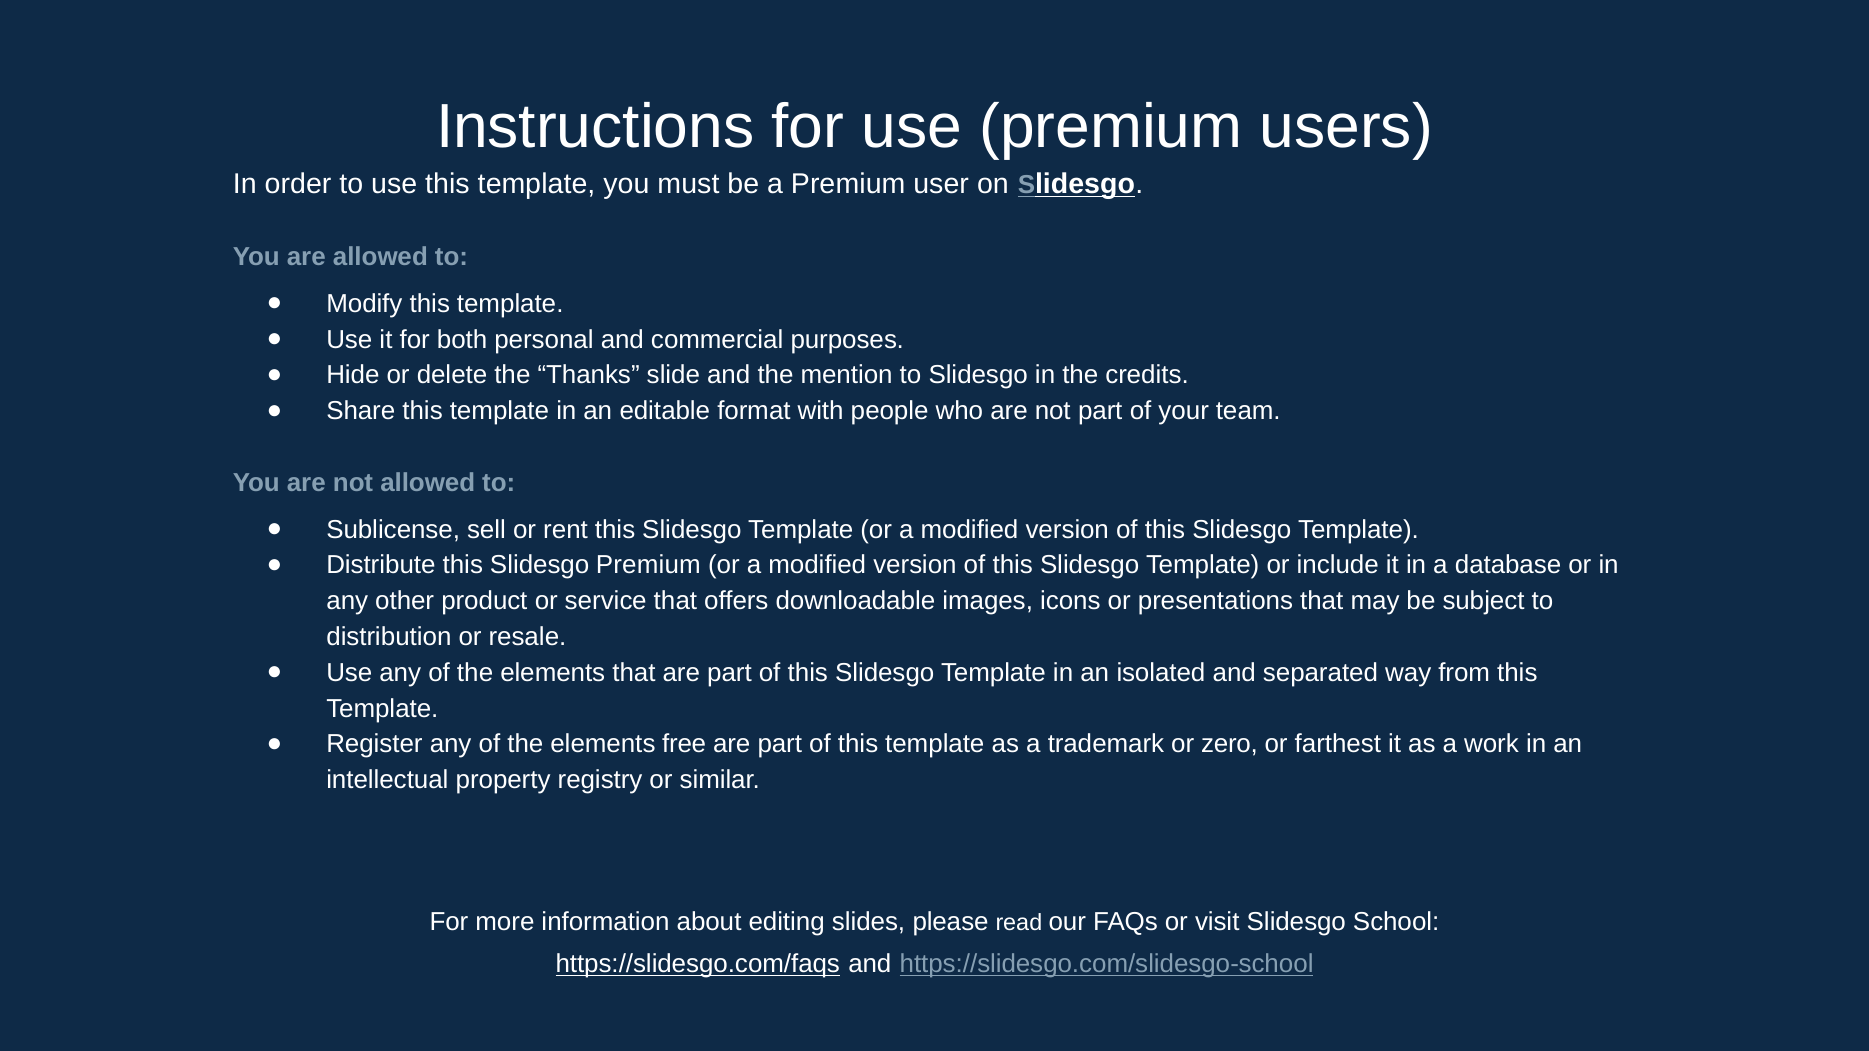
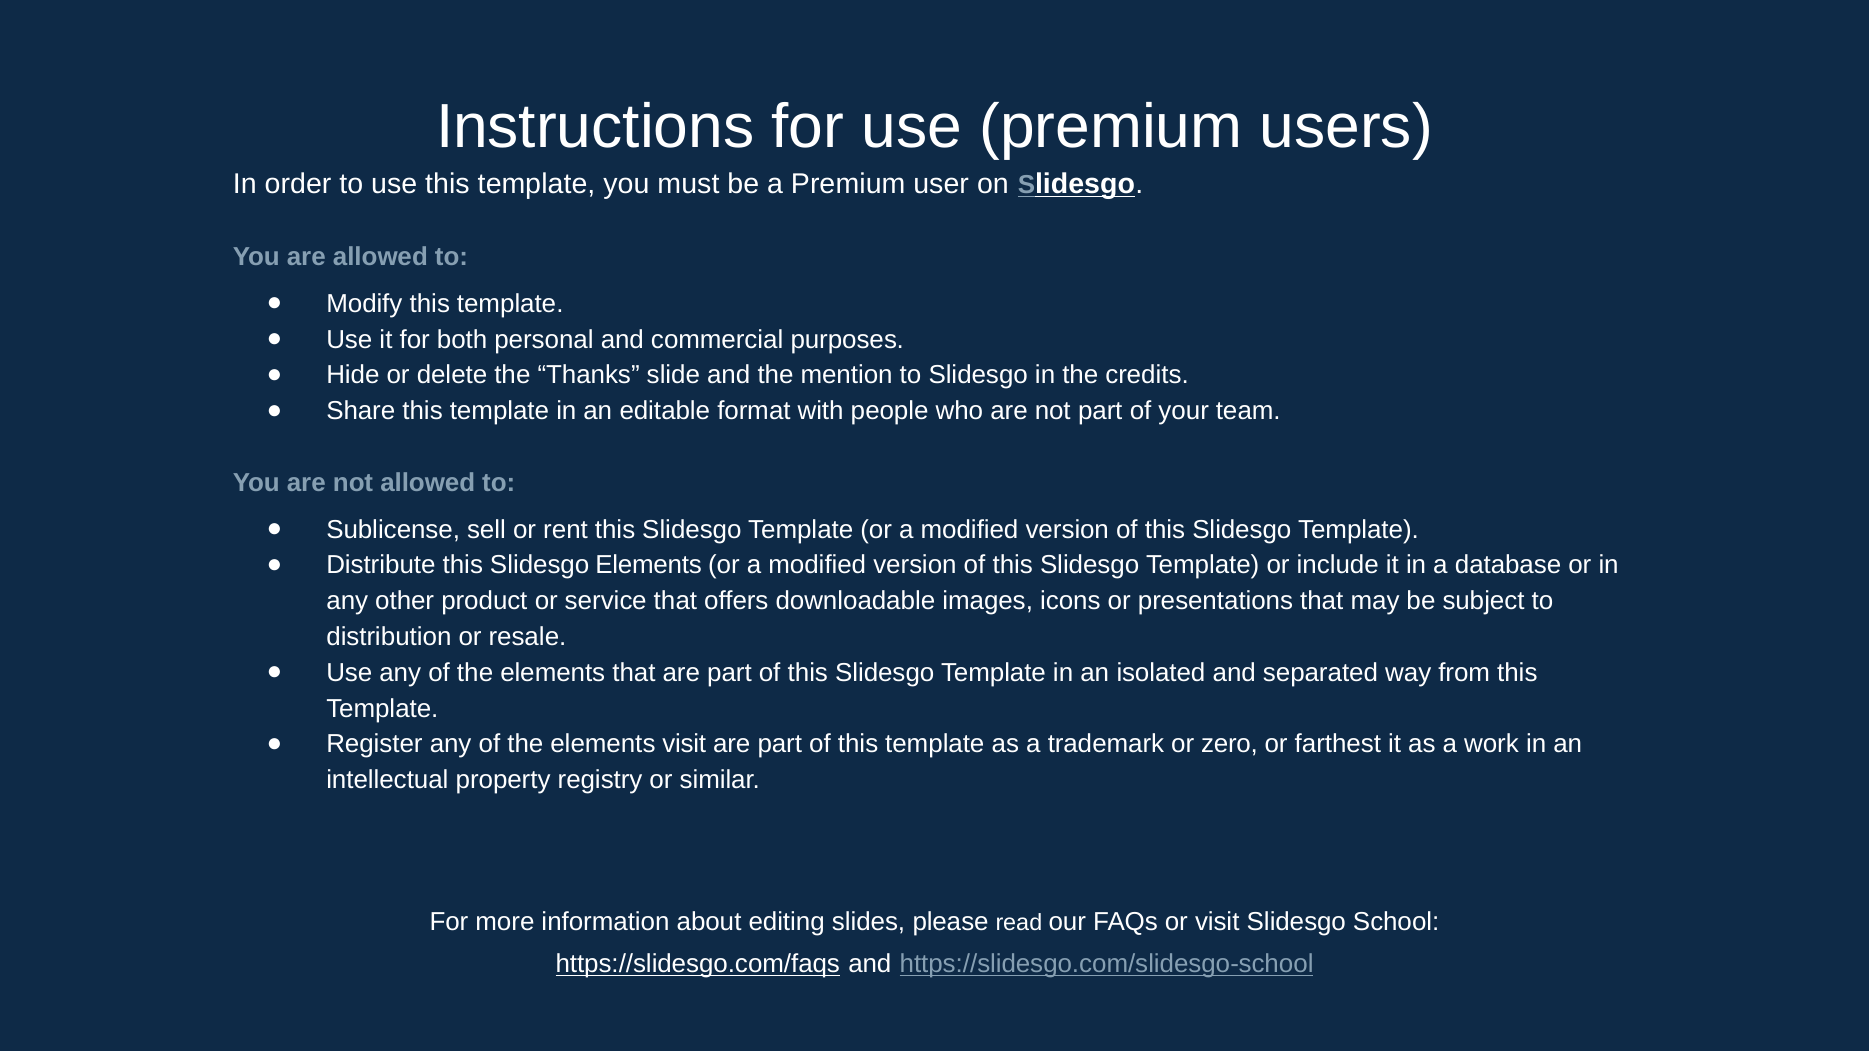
Slidesgo Premium: Premium -> Elements (649, 565)
elements free: free -> visit (684, 745)
